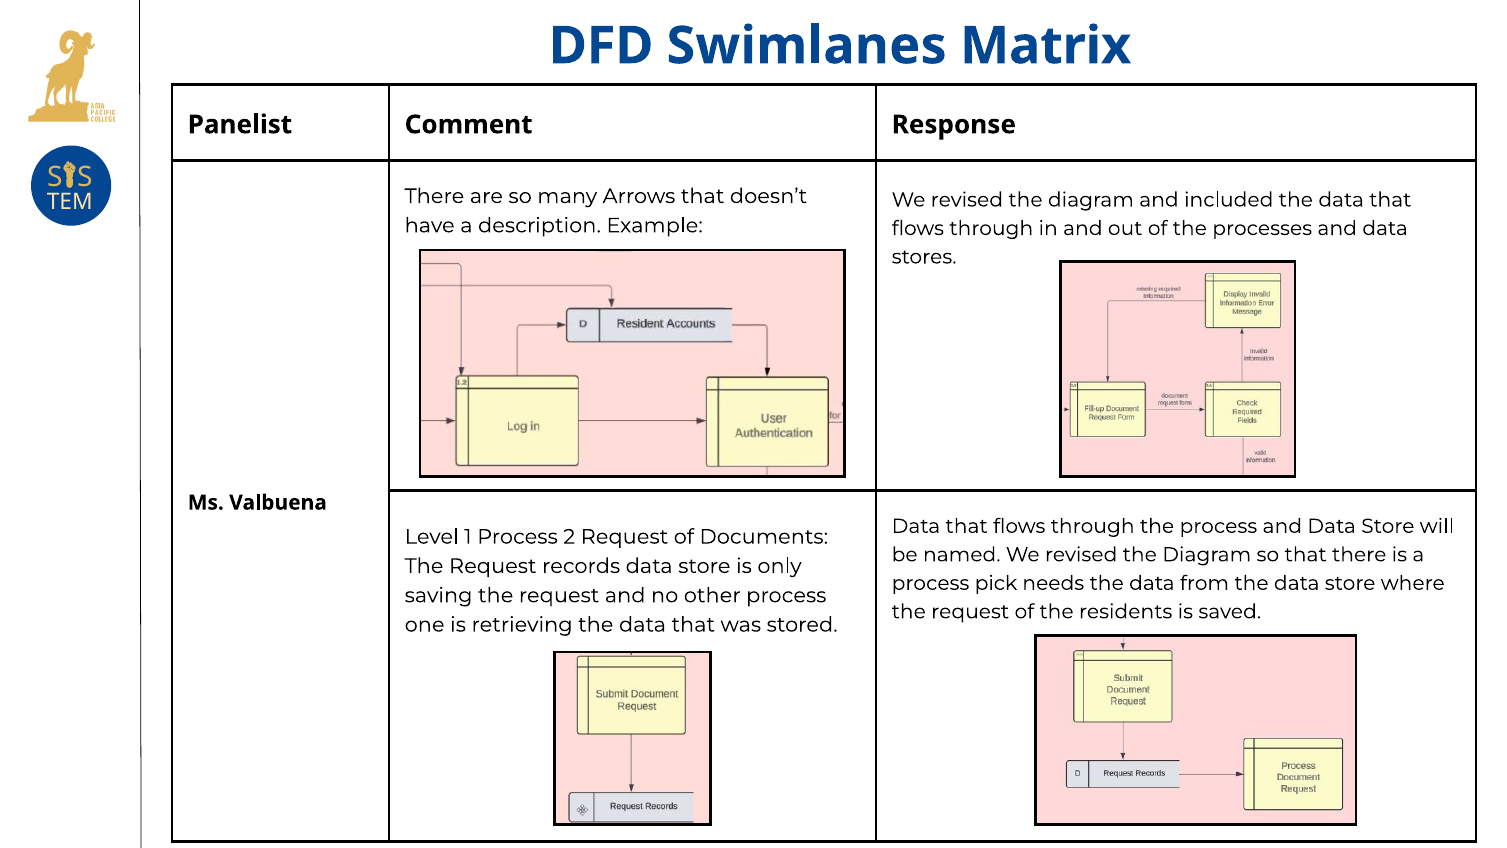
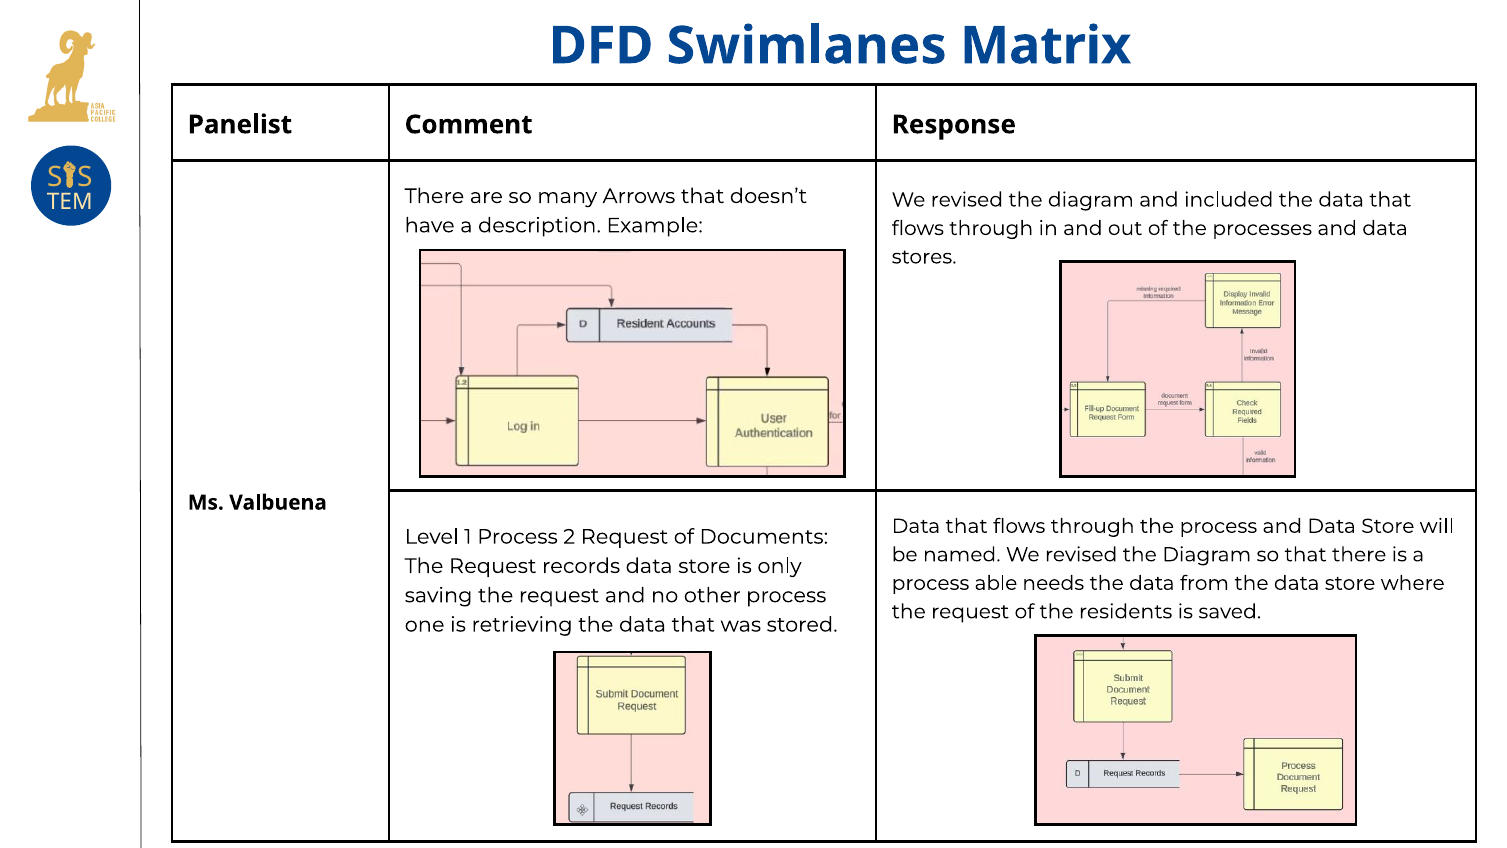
pick: pick -> able (996, 583)
